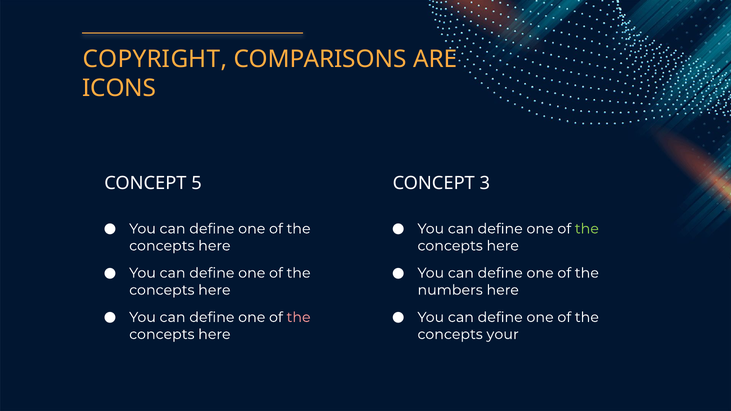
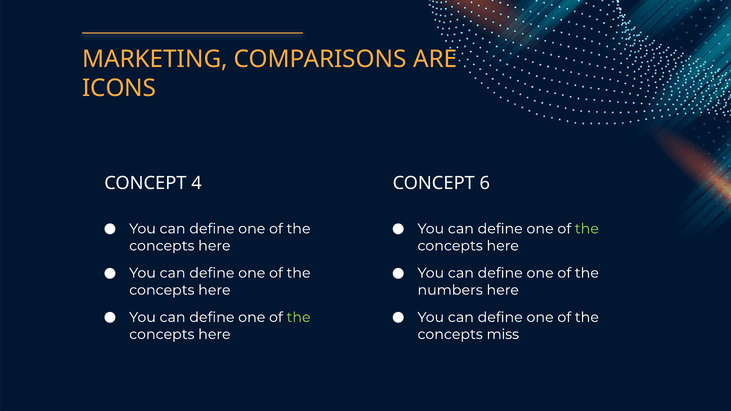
COPYRIGHT: COPYRIGHT -> MARKETING (155, 59)
5: 5 -> 4 (197, 183)
3: 3 -> 6 (485, 183)
the colour: pink -> light green (299, 317)
your: your -> miss (503, 334)
